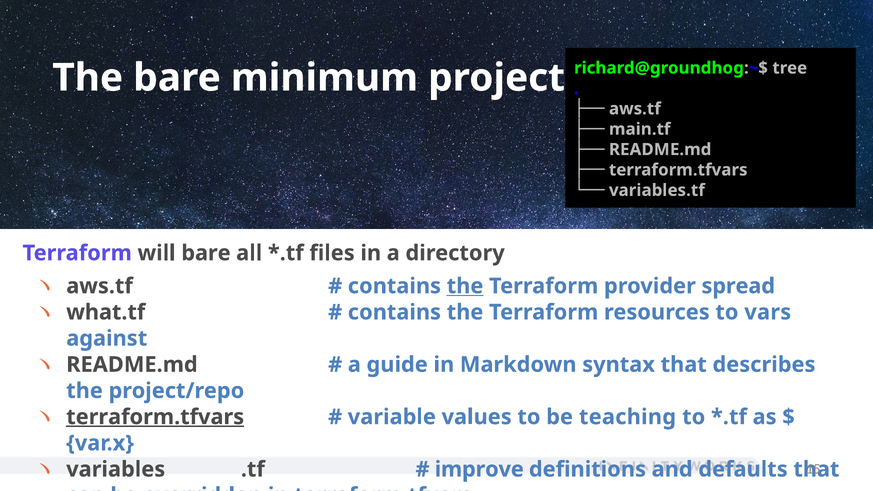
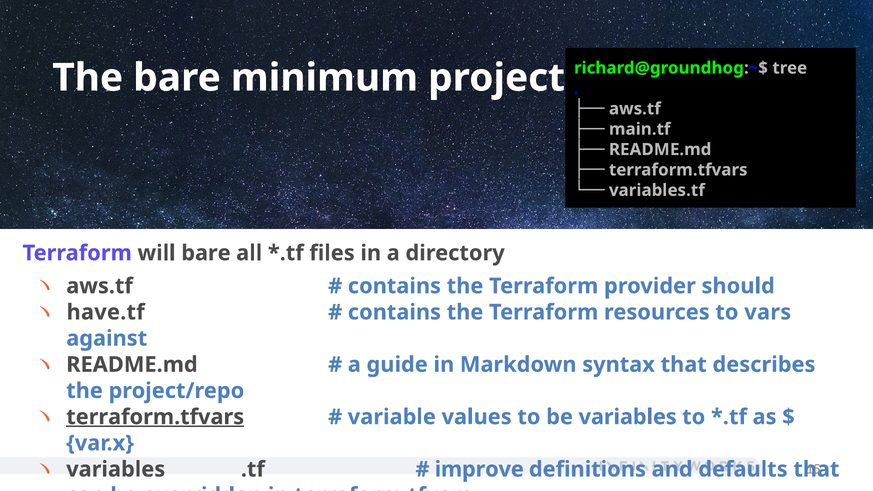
the underline: present -> none (465, 286)
spread: spread -> should (738, 286)
what.tf: what.tf -> have.tf (106, 312)
be teaching: teaching -> variables (628, 417)
